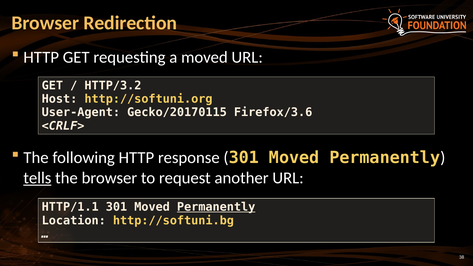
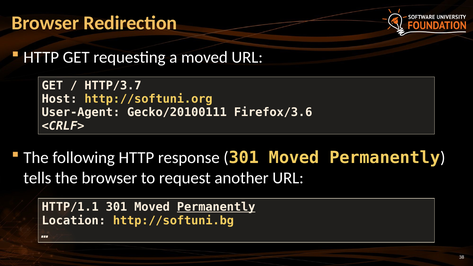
HTTP/3.2: HTTP/3.2 -> HTTP/3.7 (113, 85)
Gecko/20170115: Gecko/20170115 -> Gecko/20100111 (177, 112)
tells underline: present -> none (37, 178)
